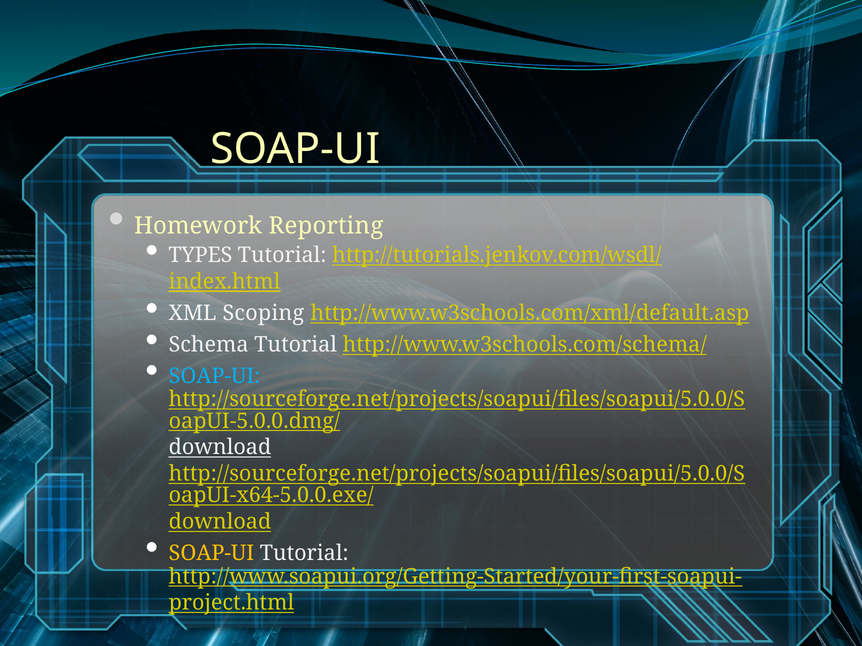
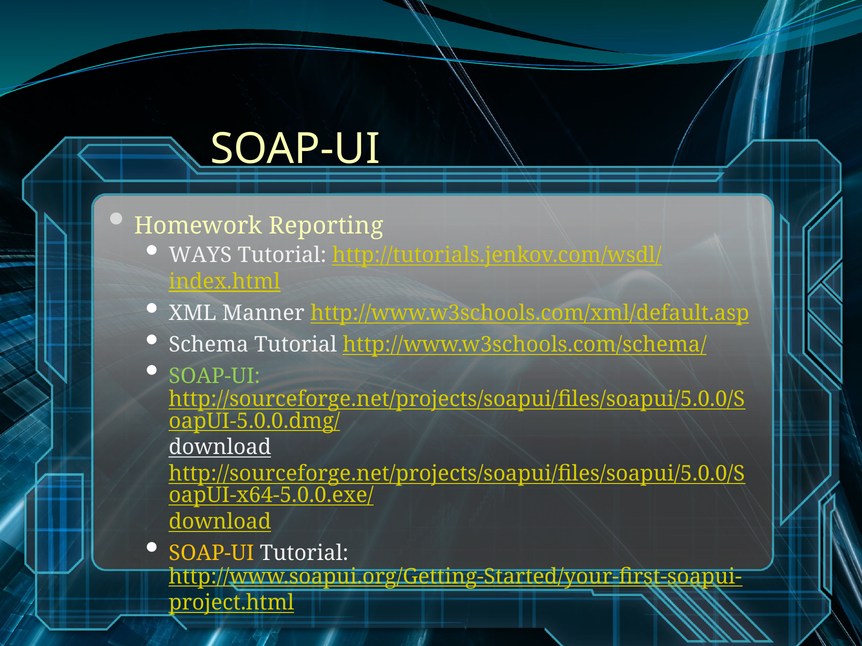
TYPES: TYPES -> WAYS (200, 255)
Scoping: Scoping -> Manner (263, 313)
SOAP-UI colour: light blue -> light green (215, 376)
